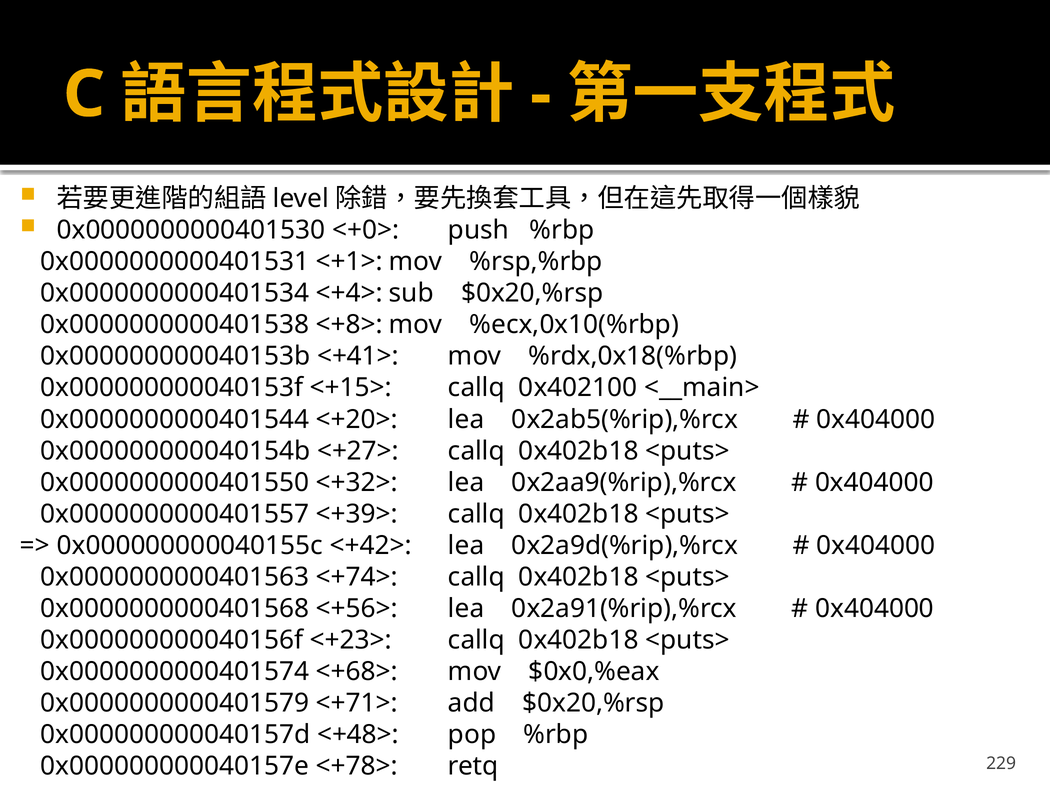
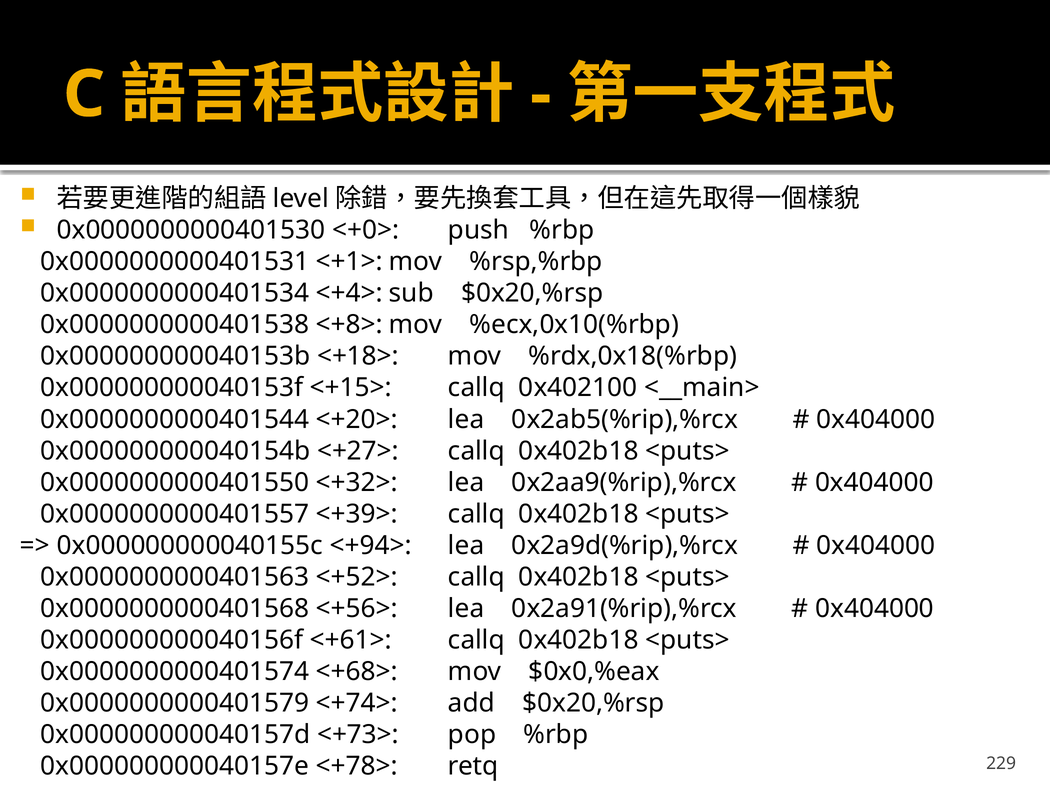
<+41>: <+41> -> <+18> (358, 356)
<+42>: <+42> -> <+94> (371, 545)
<+74>: <+74> -> <+52> (357, 577)
<+23>: <+23> -> <+61> (351, 640)
<+71>: <+71> -> <+74> (357, 703)
<+48>: <+48> -> <+73> (358, 734)
